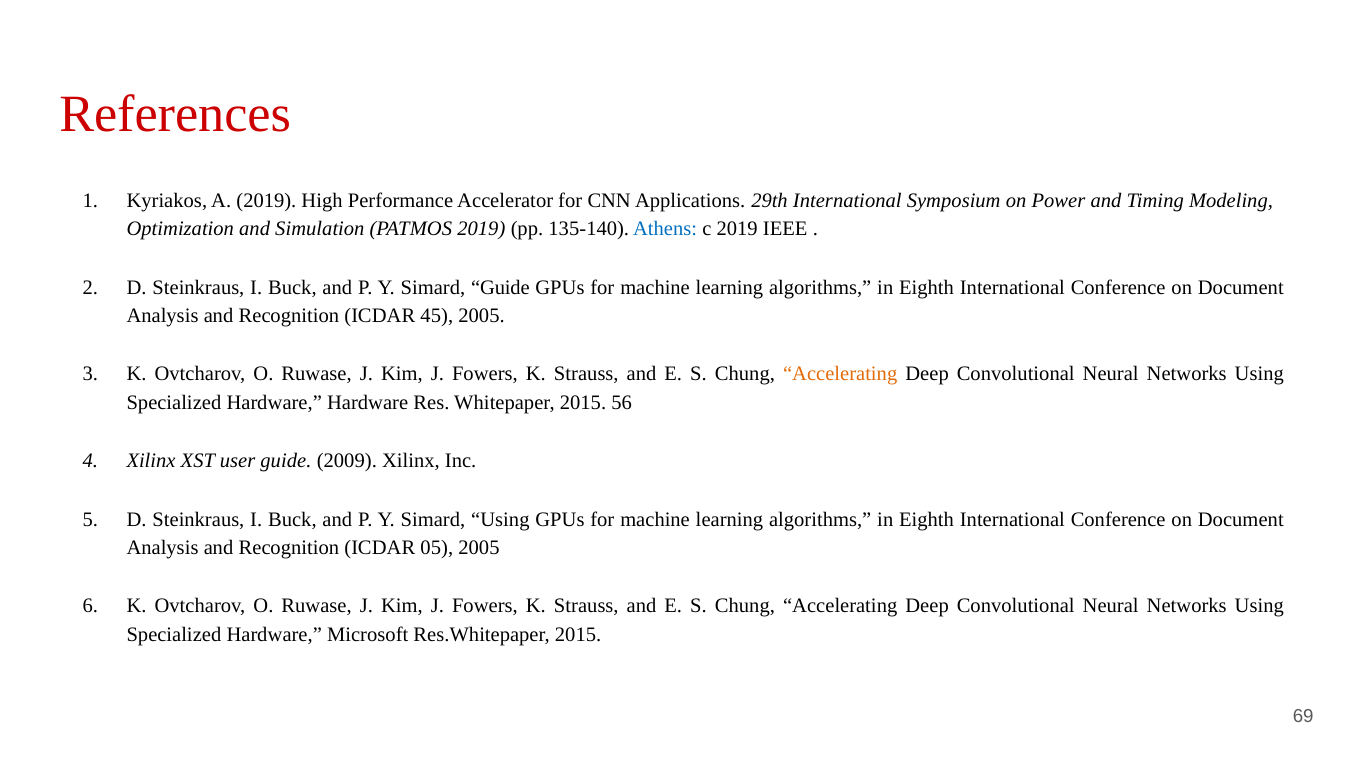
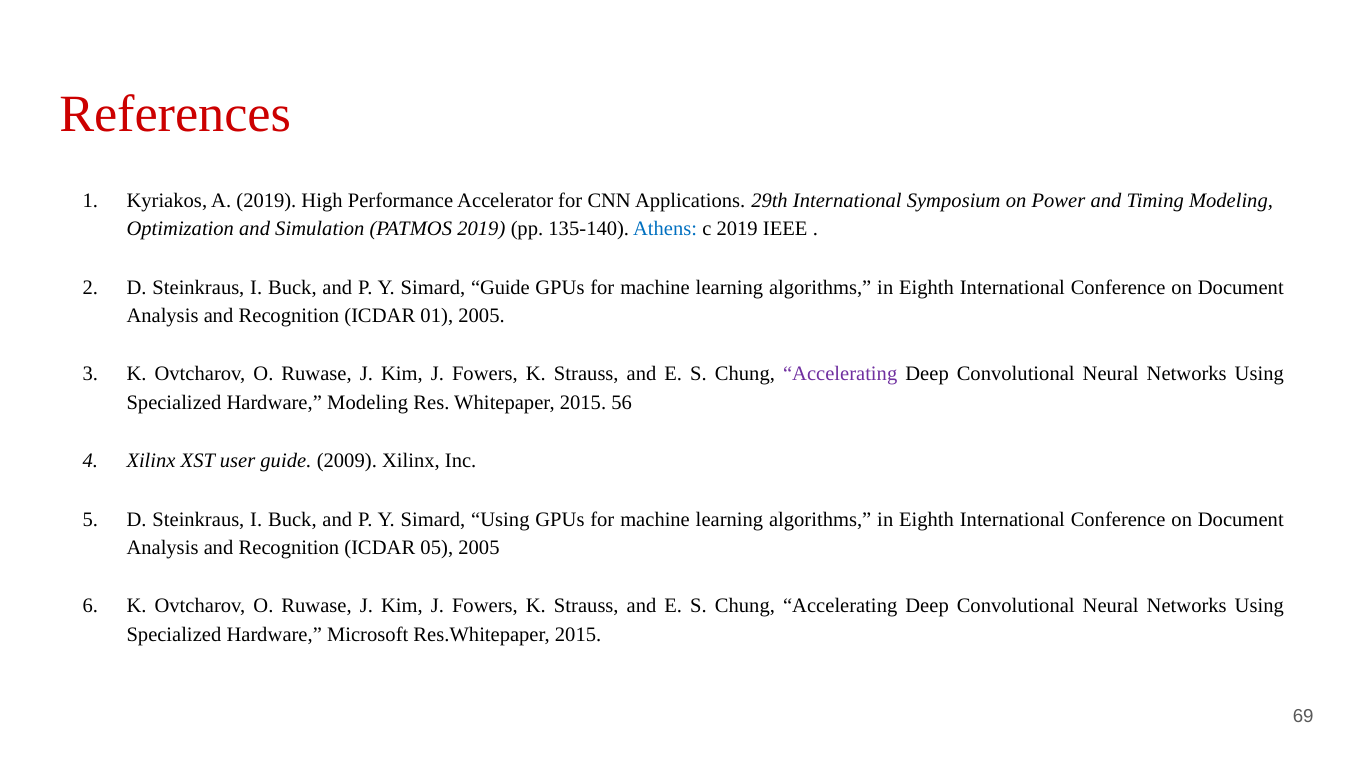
45: 45 -> 01 (437, 316)
Accelerating colour: orange -> purple (840, 374)
Hardware Hardware: Hardware -> Modeling (368, 402)
